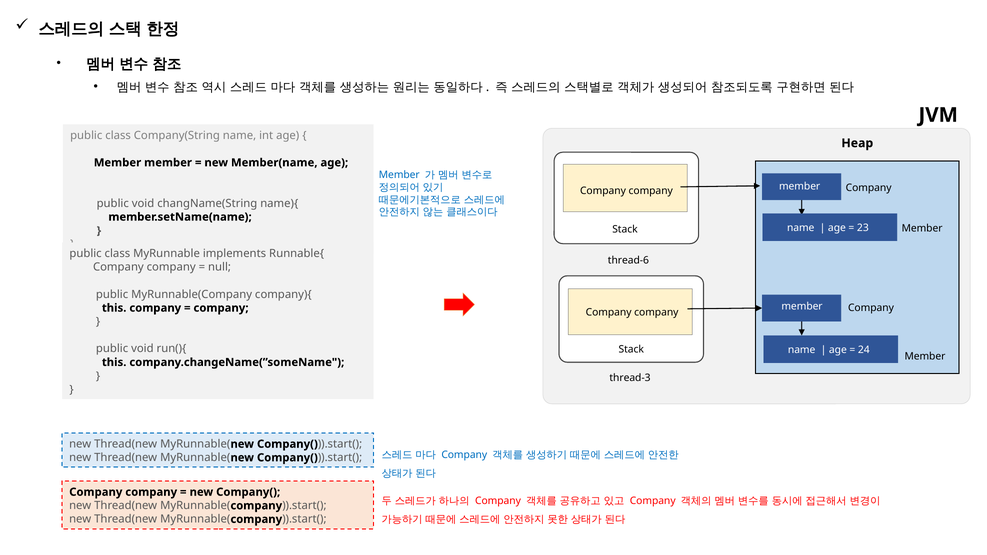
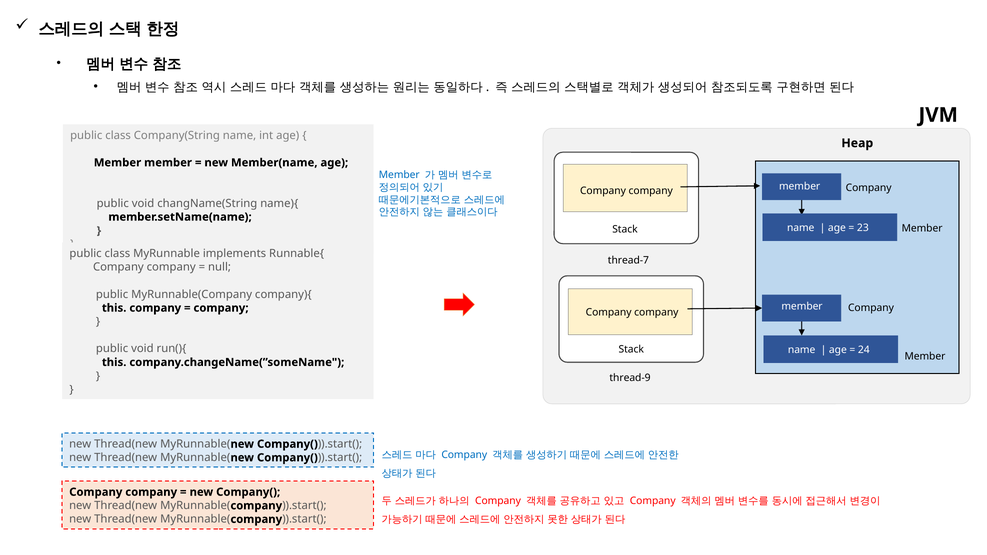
thread-6: thread-6 -> thread-7 (628, 261)
thread-3: thread-3 -> thread-9 (630, 378)
